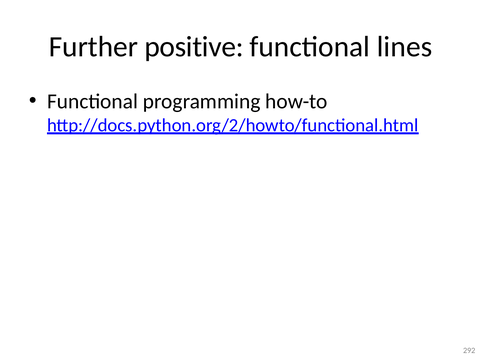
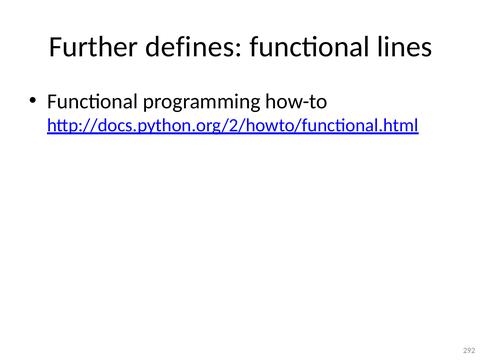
positive: positive -> defines (194, 47)
